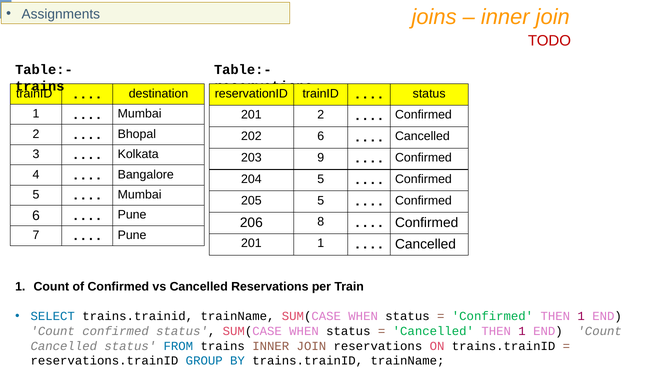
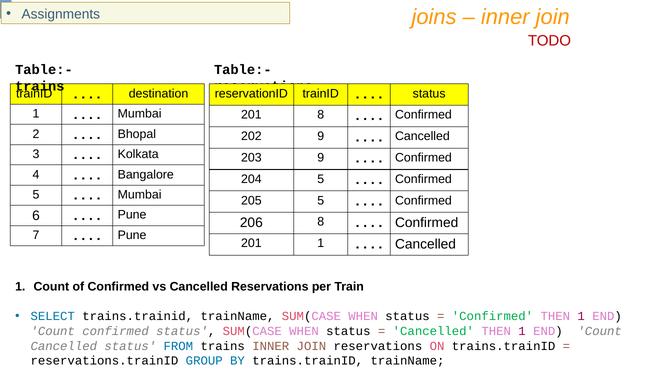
201 2: 2 -> 8 (321, 115)
202 6: 6 -> 9 (321, 136)
